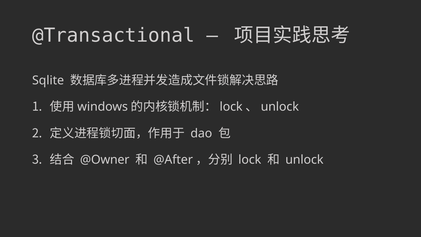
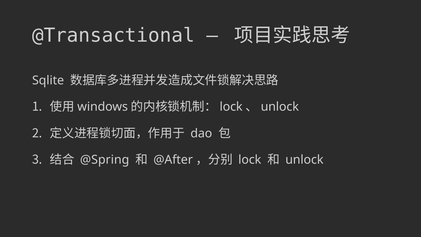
@Owner: @Owner -> @Spring (105, 160)
